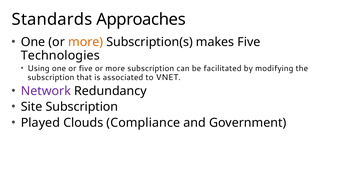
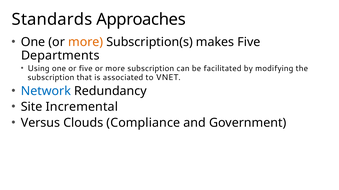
Technologies: Technologies -> Departments (60, 56)
Network colour: purple -> blue (46, 91)
Site Subscription: Subscription -> Incremental (82, 107)
Played: Played -> Versus (40, 123)
